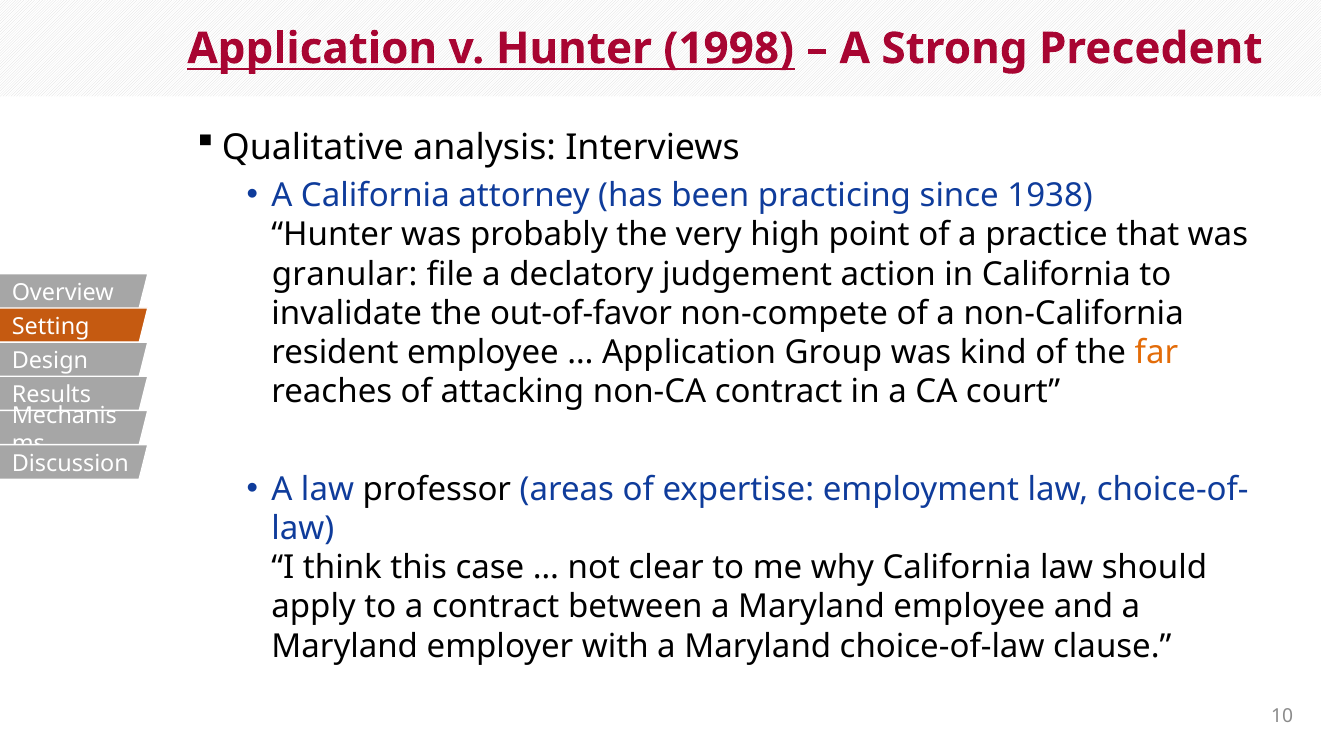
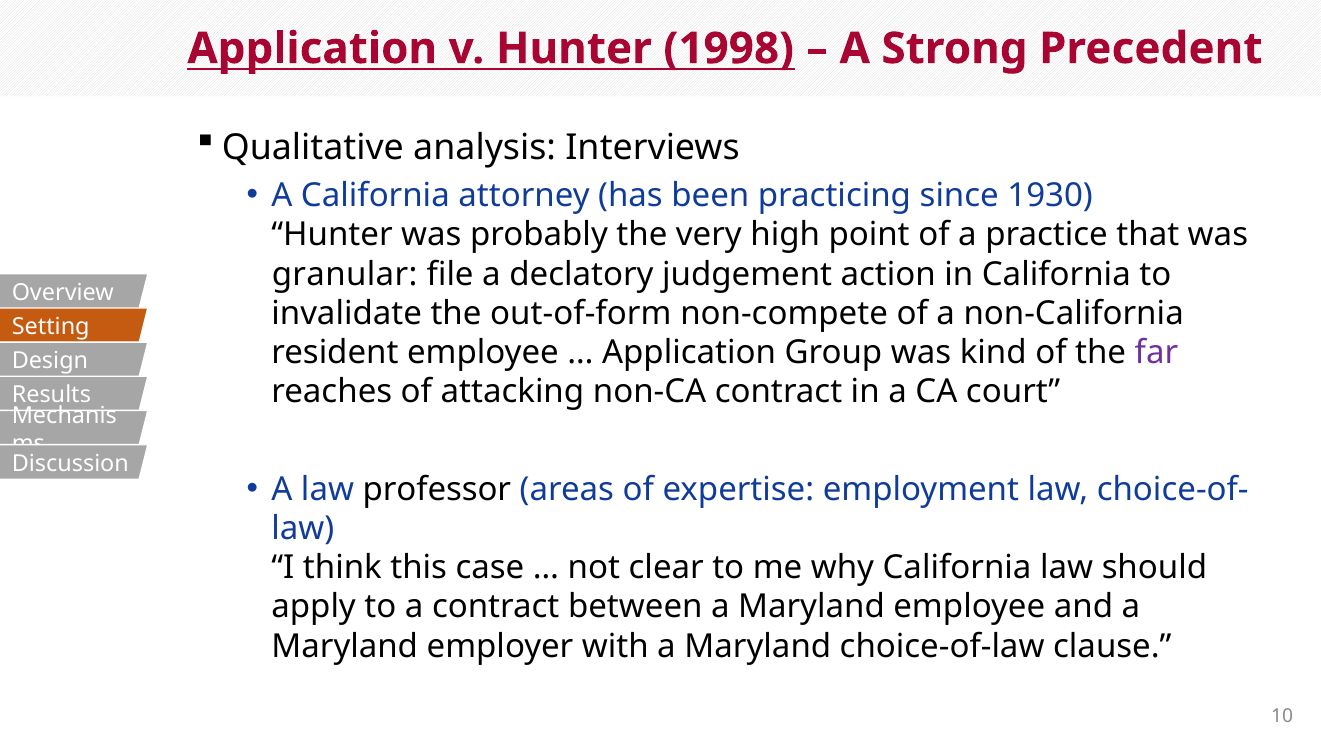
1938: 1938 -> 1930 (1050, 196)
out-of-favor: out-of-favor -> out-of-form (581, 313)
far colour: orange -> purple (1156, 353)
